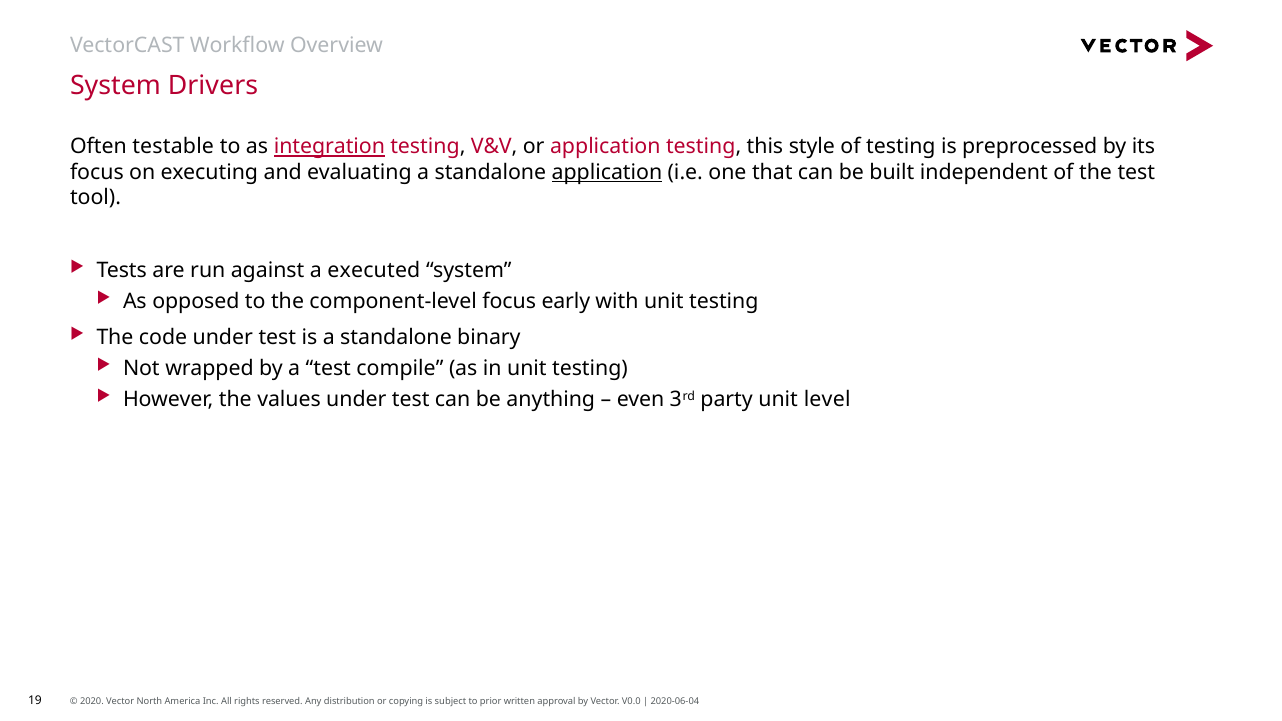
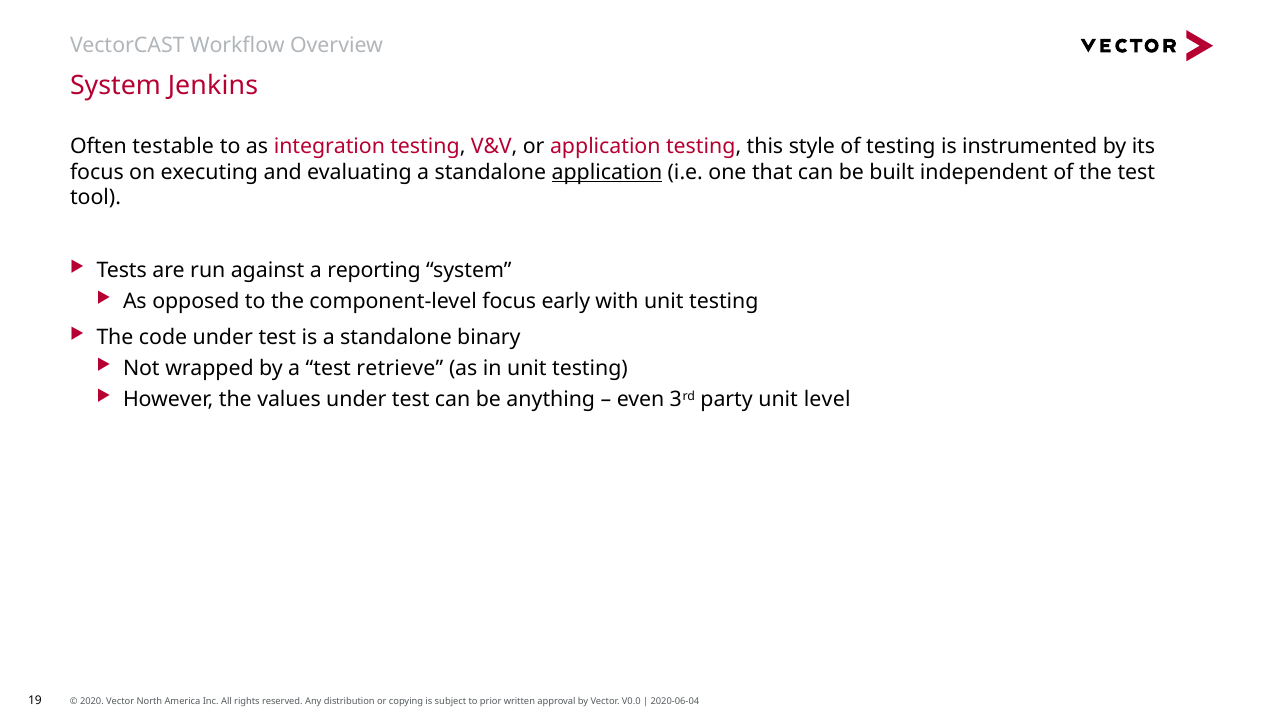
Drivers: Drivers -> Jenkins (213, 86)
integration underline: present -> none (329, 147)
preprocessed: preprocessed -> instrumented (1030, 147)
executed: executed -> reporting (374, 270)
compile: compile -> retrieve (400, 369)
